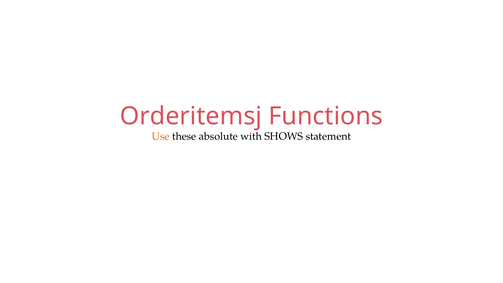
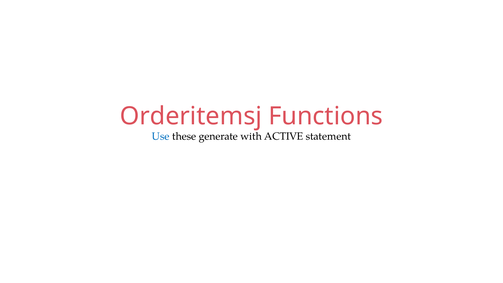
Use colour: orange -> blue (161, 137)
absolute: absolute -> generate (218, 137)
SHOWS: SHOWS -> ACTIVE (284, 137)
